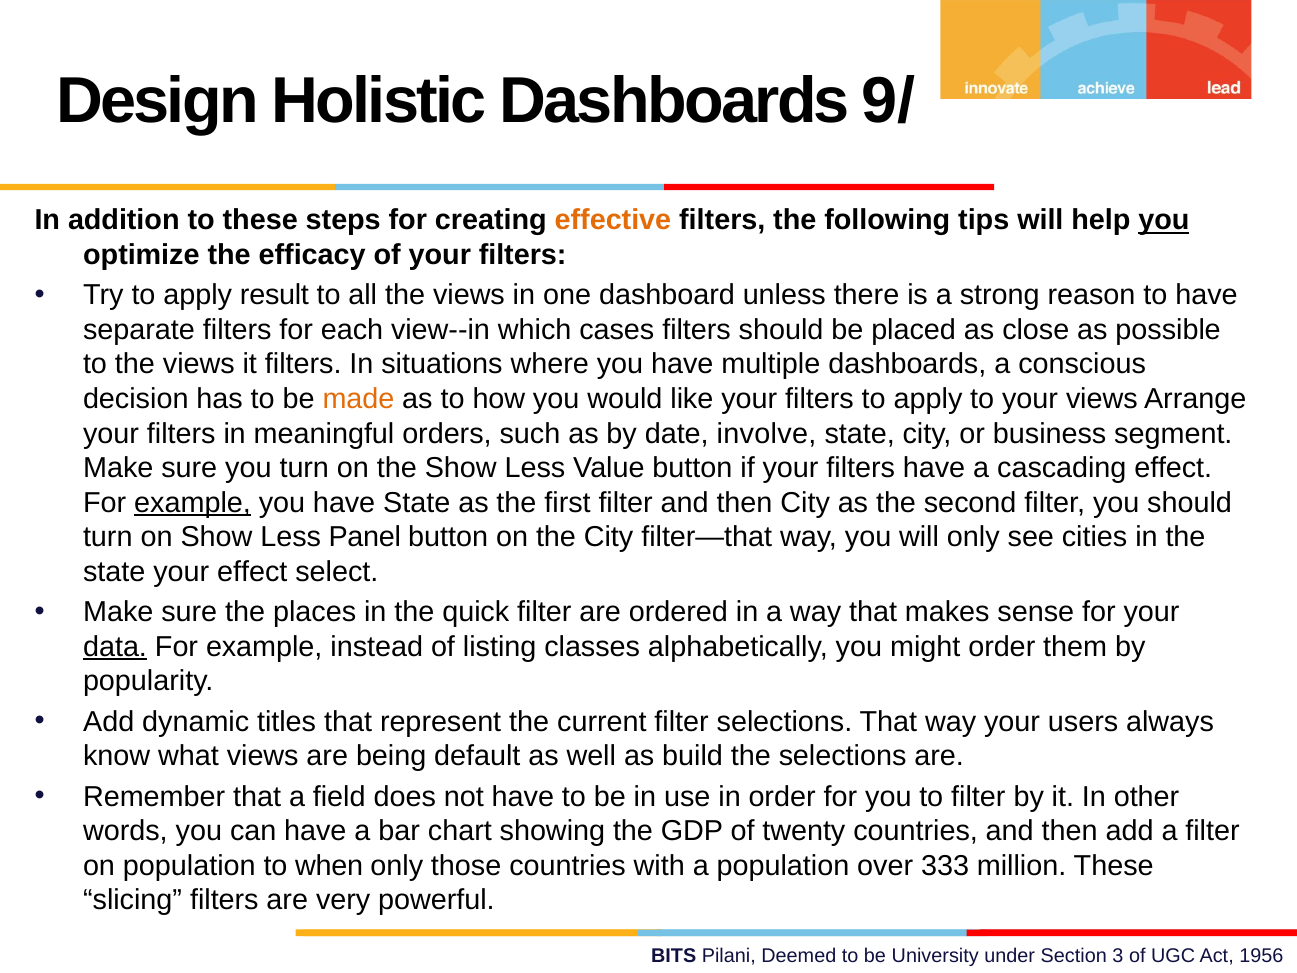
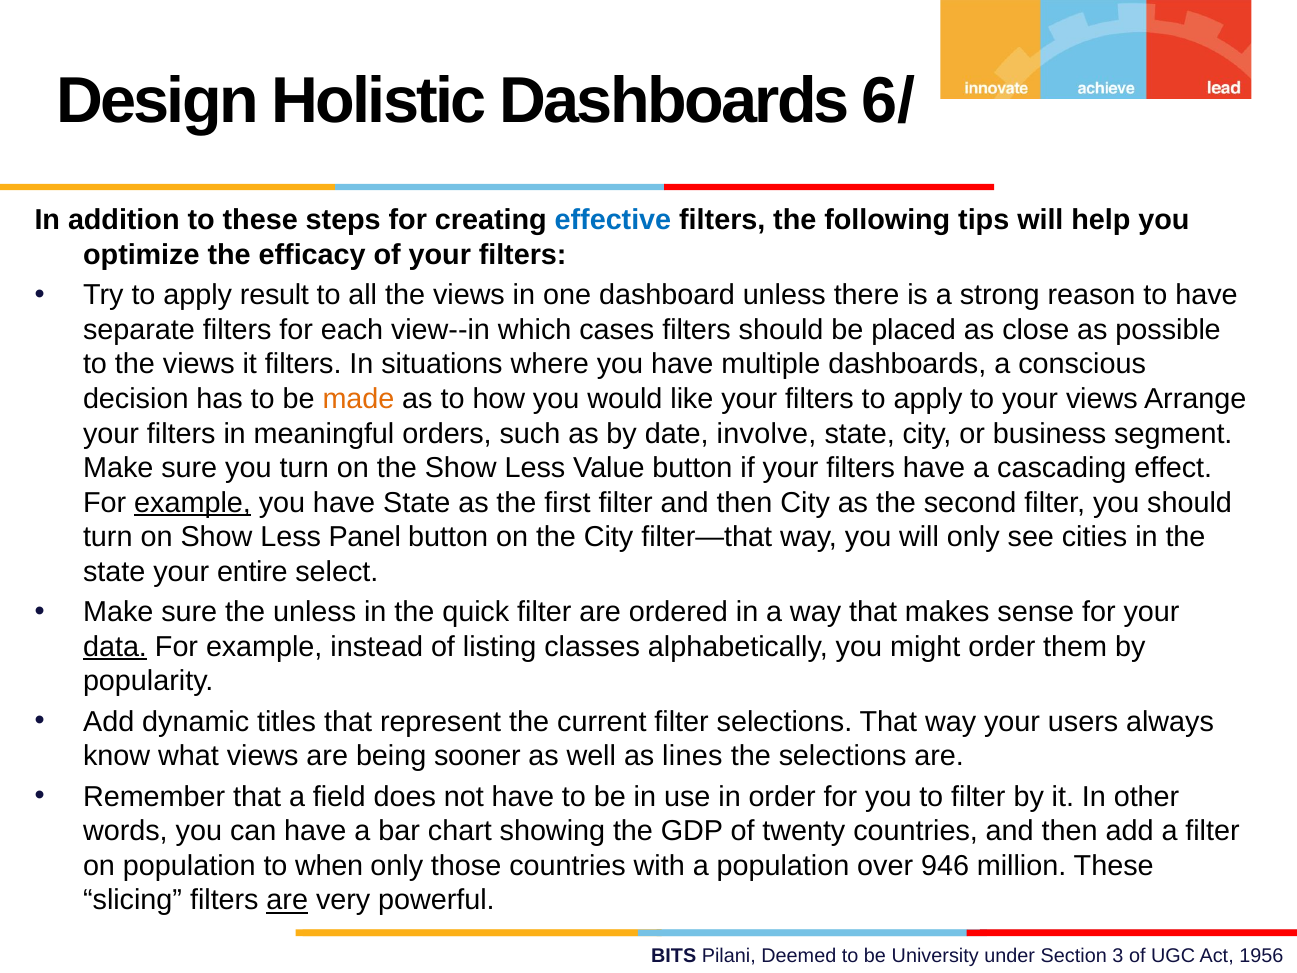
9/: 9/ -> 6/ (889, 101)
effective colour: orange -> blue (613, 220)
you underline: present -> none (1164, 220)
your effect: effect -> entire (252, 572)
the places: places -> unless (315, 612)
default: default -> sooner (477, 756)
build: build -> lines (692, 756)
333: 333 -> 946 (945, 866)
are underline: none -> present (287, 900)
